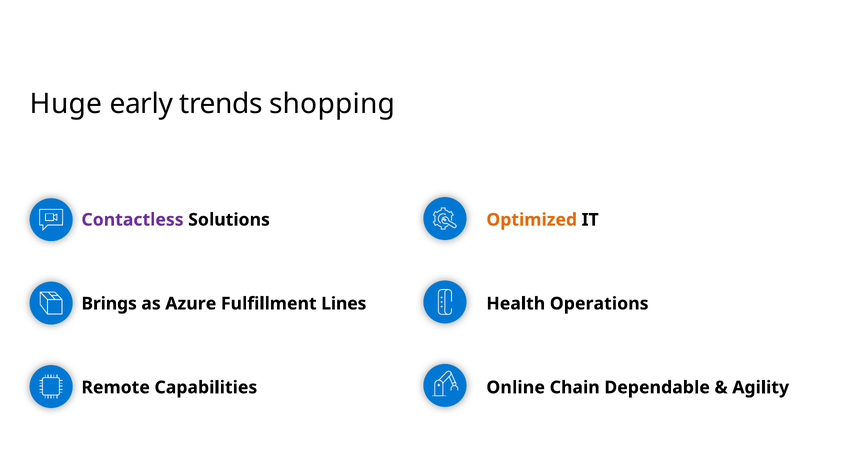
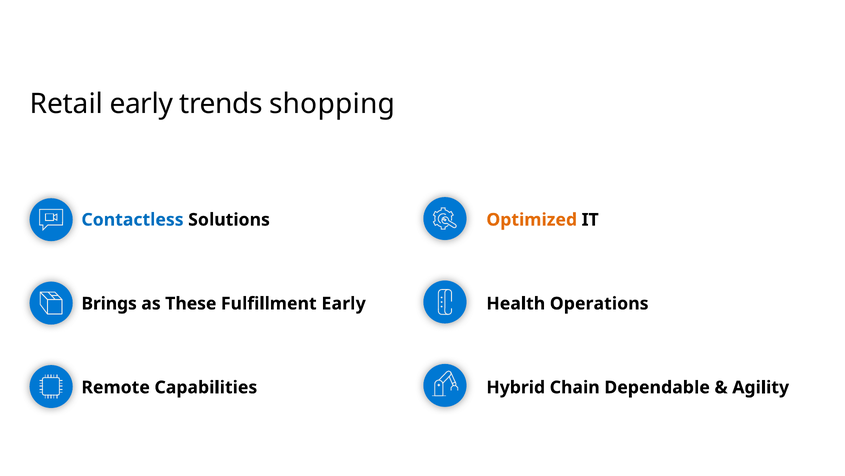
Huge: Huge -> Retail (66, 104)
Contactless colour: purple -> blue (133, 219)
Azure: Azure -> These (191, 303)
Fulfillment Lines: Lines -> Early (344, 303)
Online: Online -> Hybrid (516, 387)
